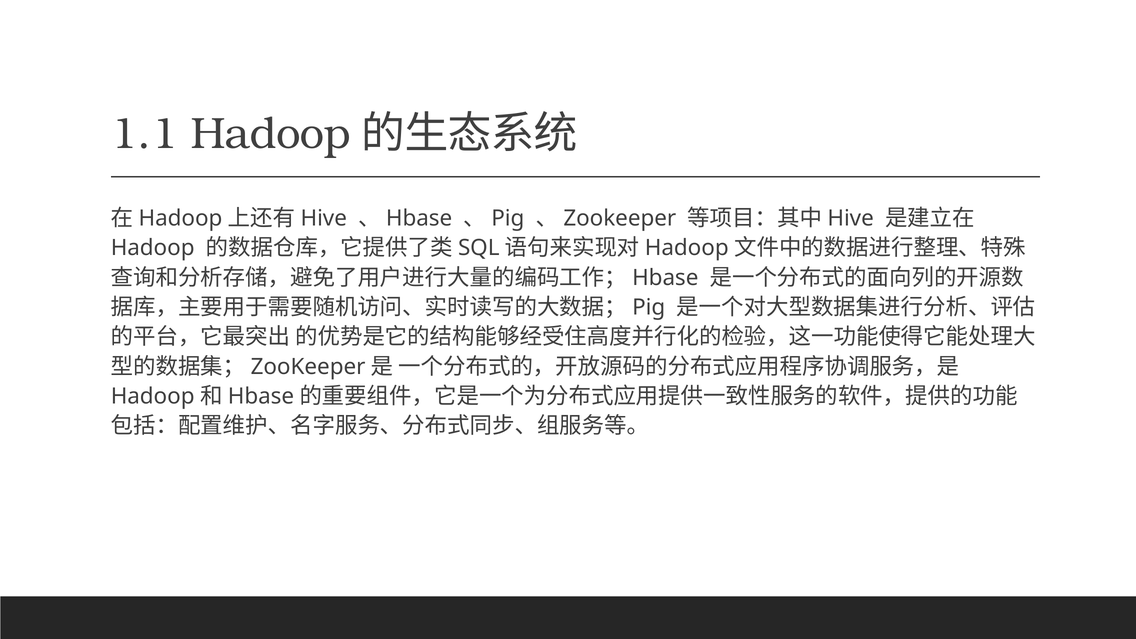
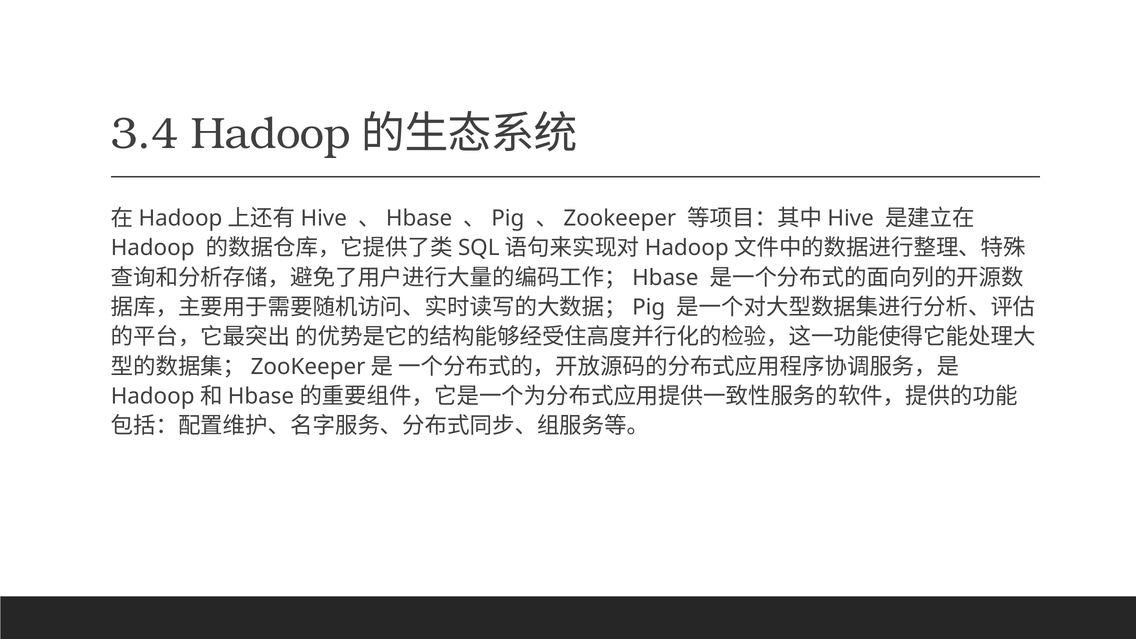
1.1: 1.1 -> 3.4 (144, 134)
